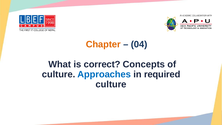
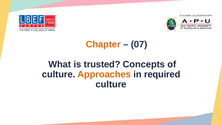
04: 04 -> 07 (139, 44)
correct: correct -> trusted (102, 64)
Approaches colour: blue -> orange (104, 74)
